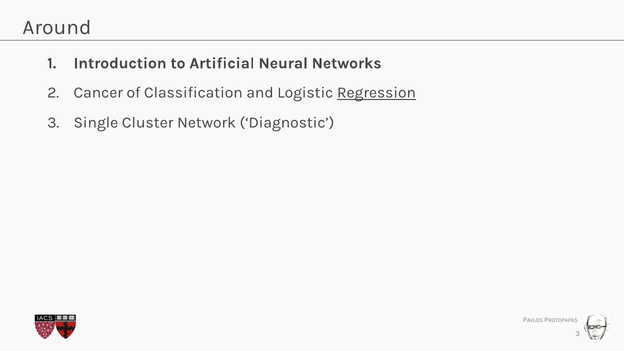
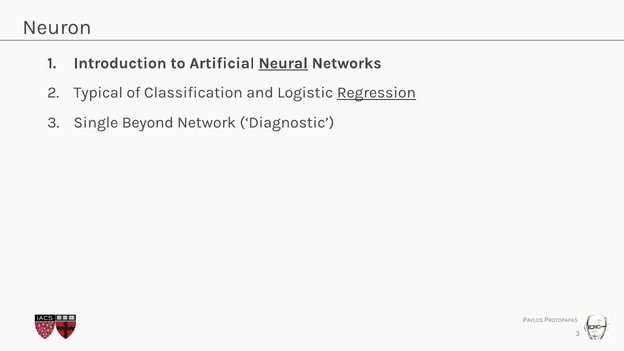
Around: Around -> Neuron (57, 27)
Neural underline: none -> present (283, 63)
Cancer: Cancer -> Typical (98, 93)
Cluster: Cluster -> Beyond (148, 122)
